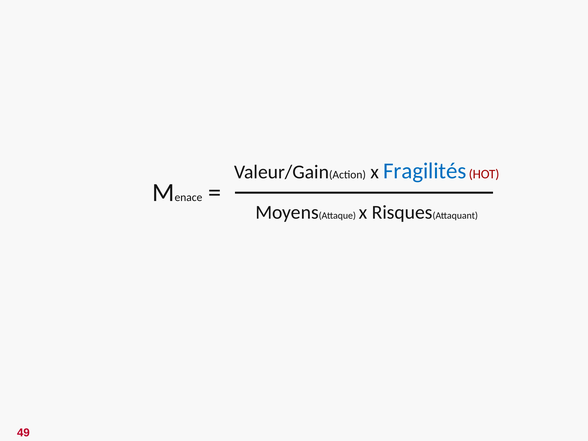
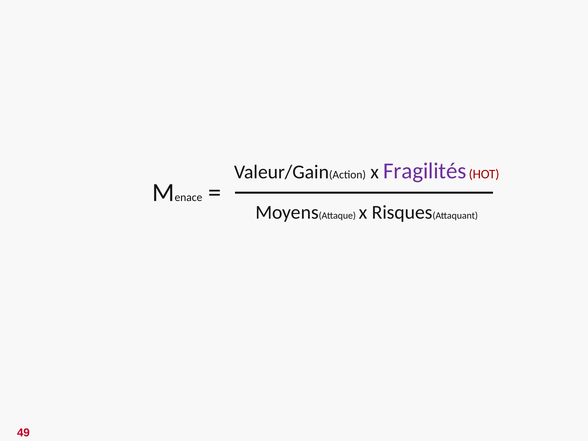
Fragilités colour: blue -> purple (425, 171)
